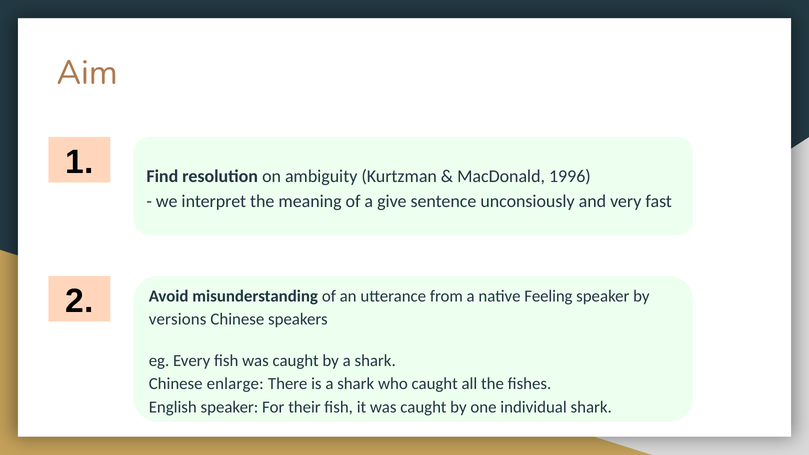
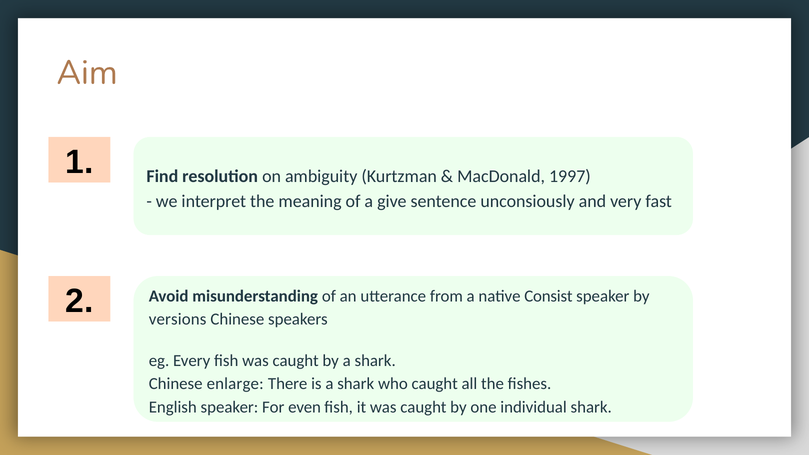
1996: 1996 -> 1997 (570, 176)
Feeling: Feeling -> Consist (548, 296)
their: their -> even (305, 407)
